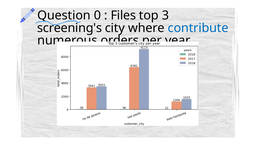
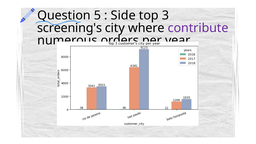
0: 0 -> 5 (97, 15)
Files: Files -> Side (123, 15)
contribute colour: blue -> purple (198, 28)
